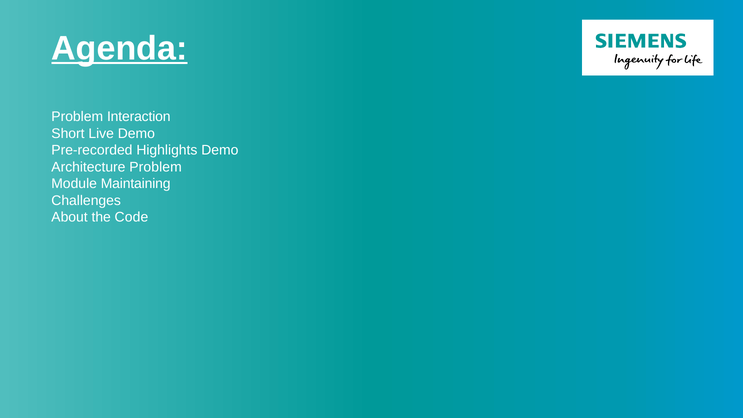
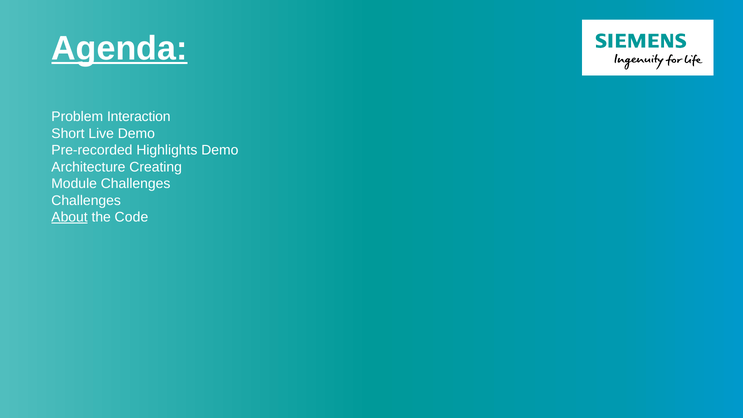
Architecture Problem: Problem -> Creating (156, 167)
Module Maintaining: Maintaining -> Challenges (136, 184)
About underline: none -> present (70, 217)
